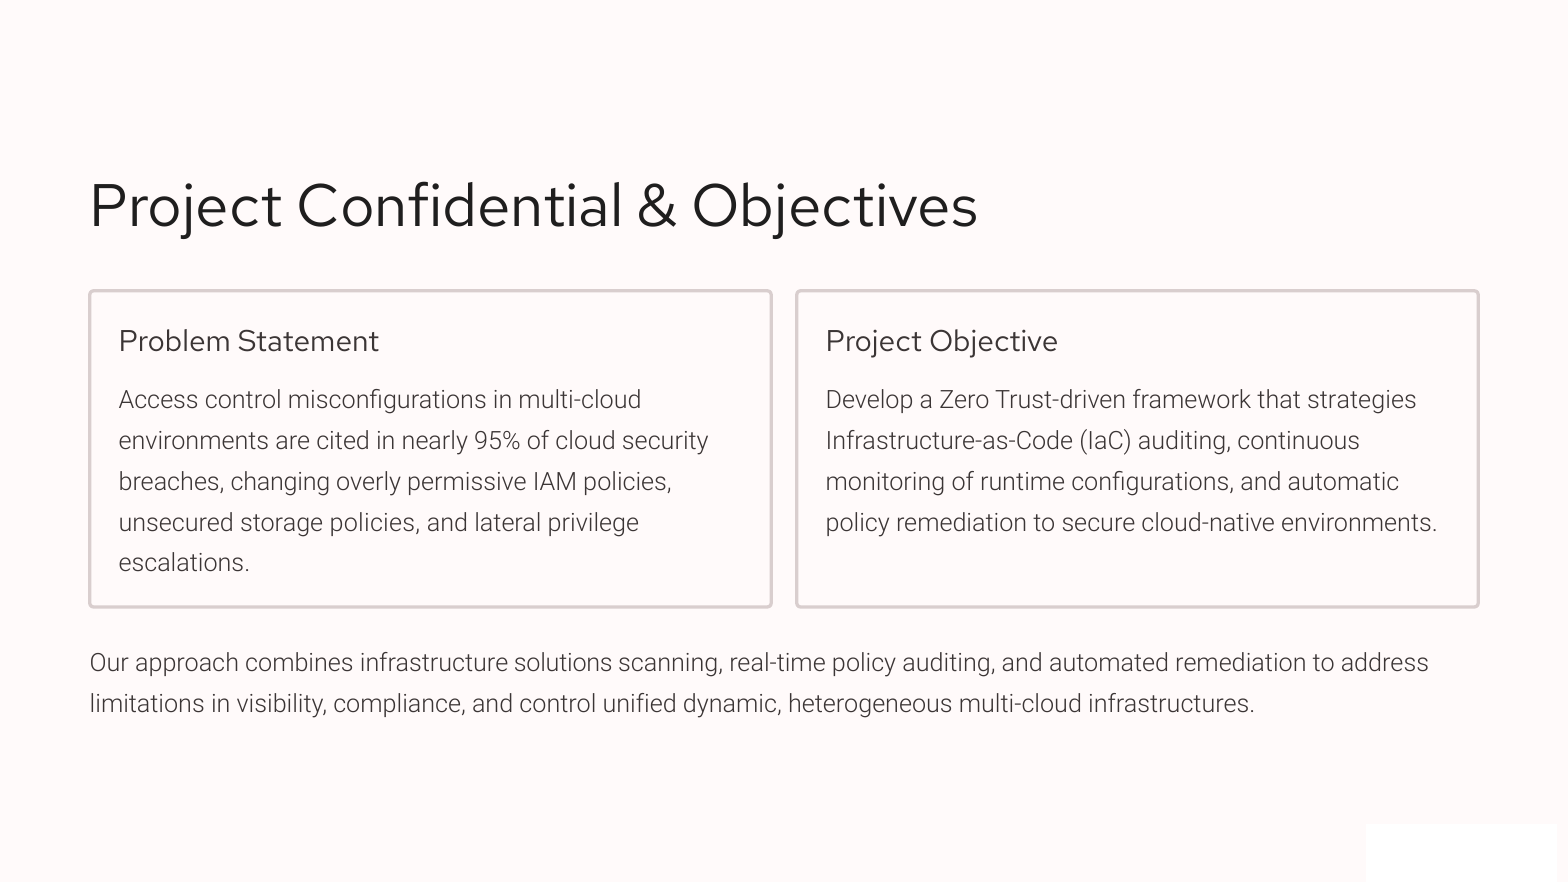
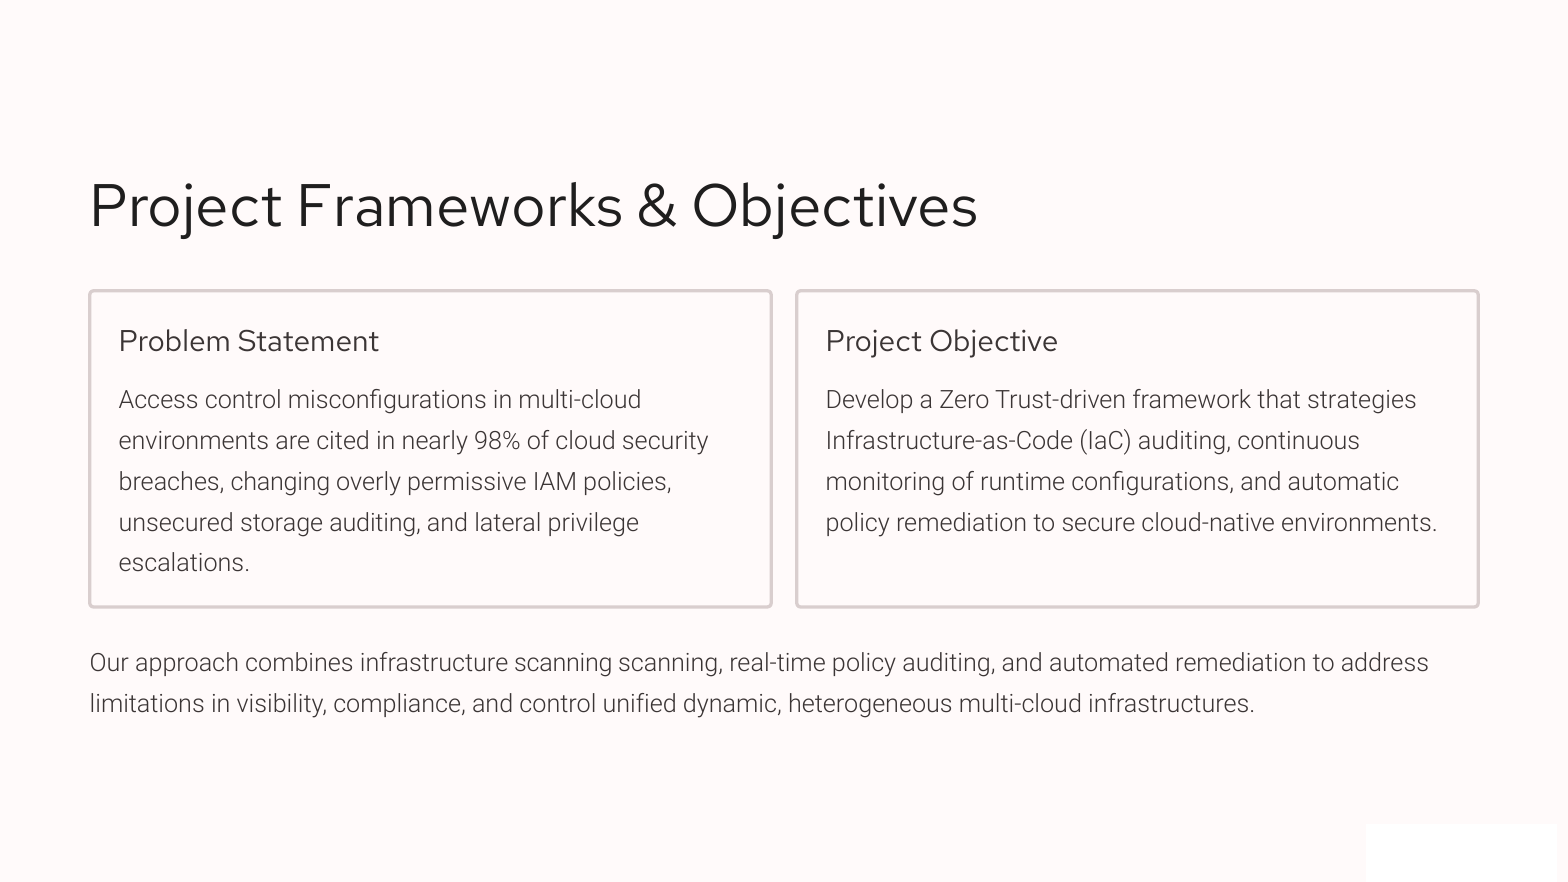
Confidential: Confidential -> Frameworks (460, 207)
95%: 95% -> 98% (497, 441)
storage policies: policies -> auditing (375, 523)
infrastructure solutions: solutions -> scanning (563, 663)
